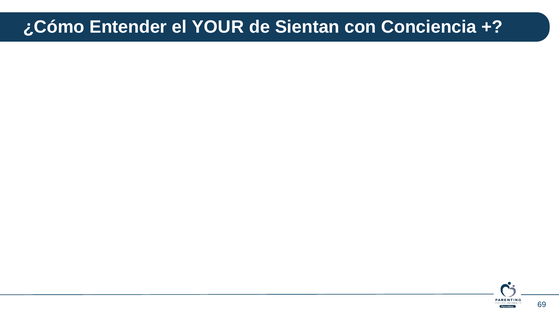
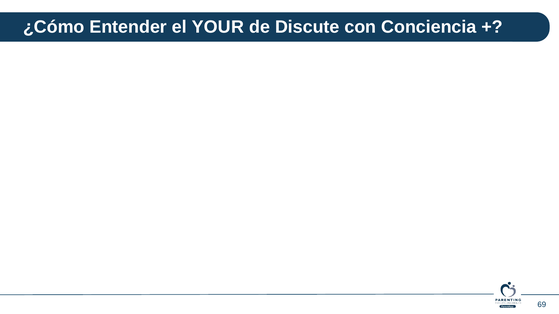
Sientan: Sientan -> Discute (307, 27)
